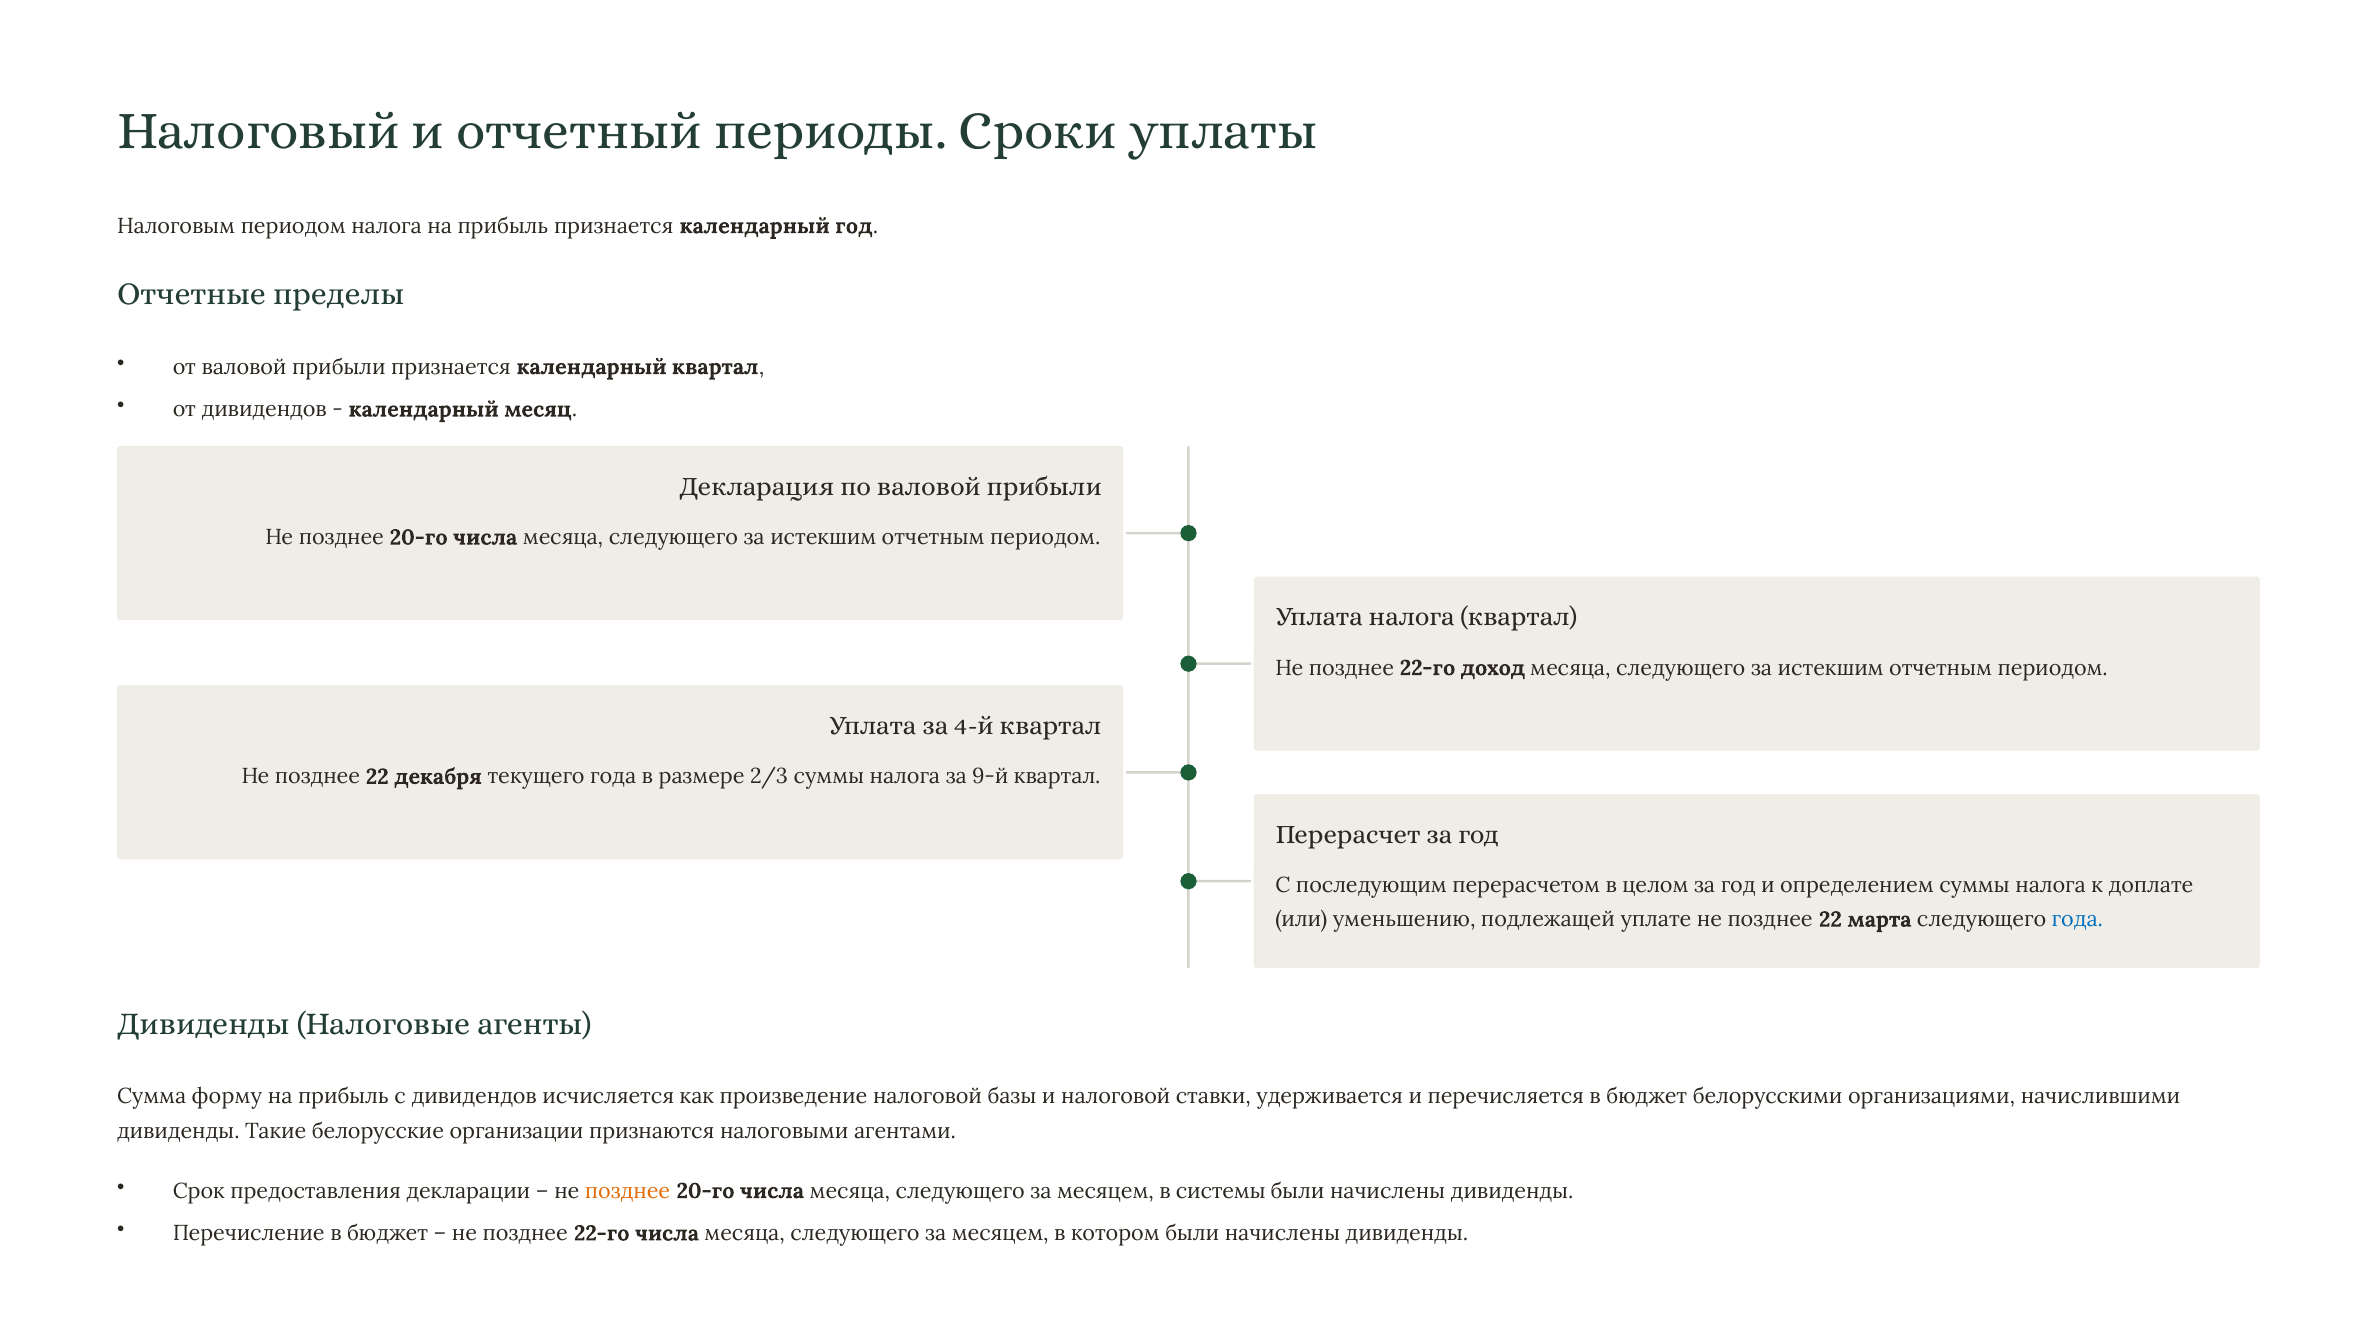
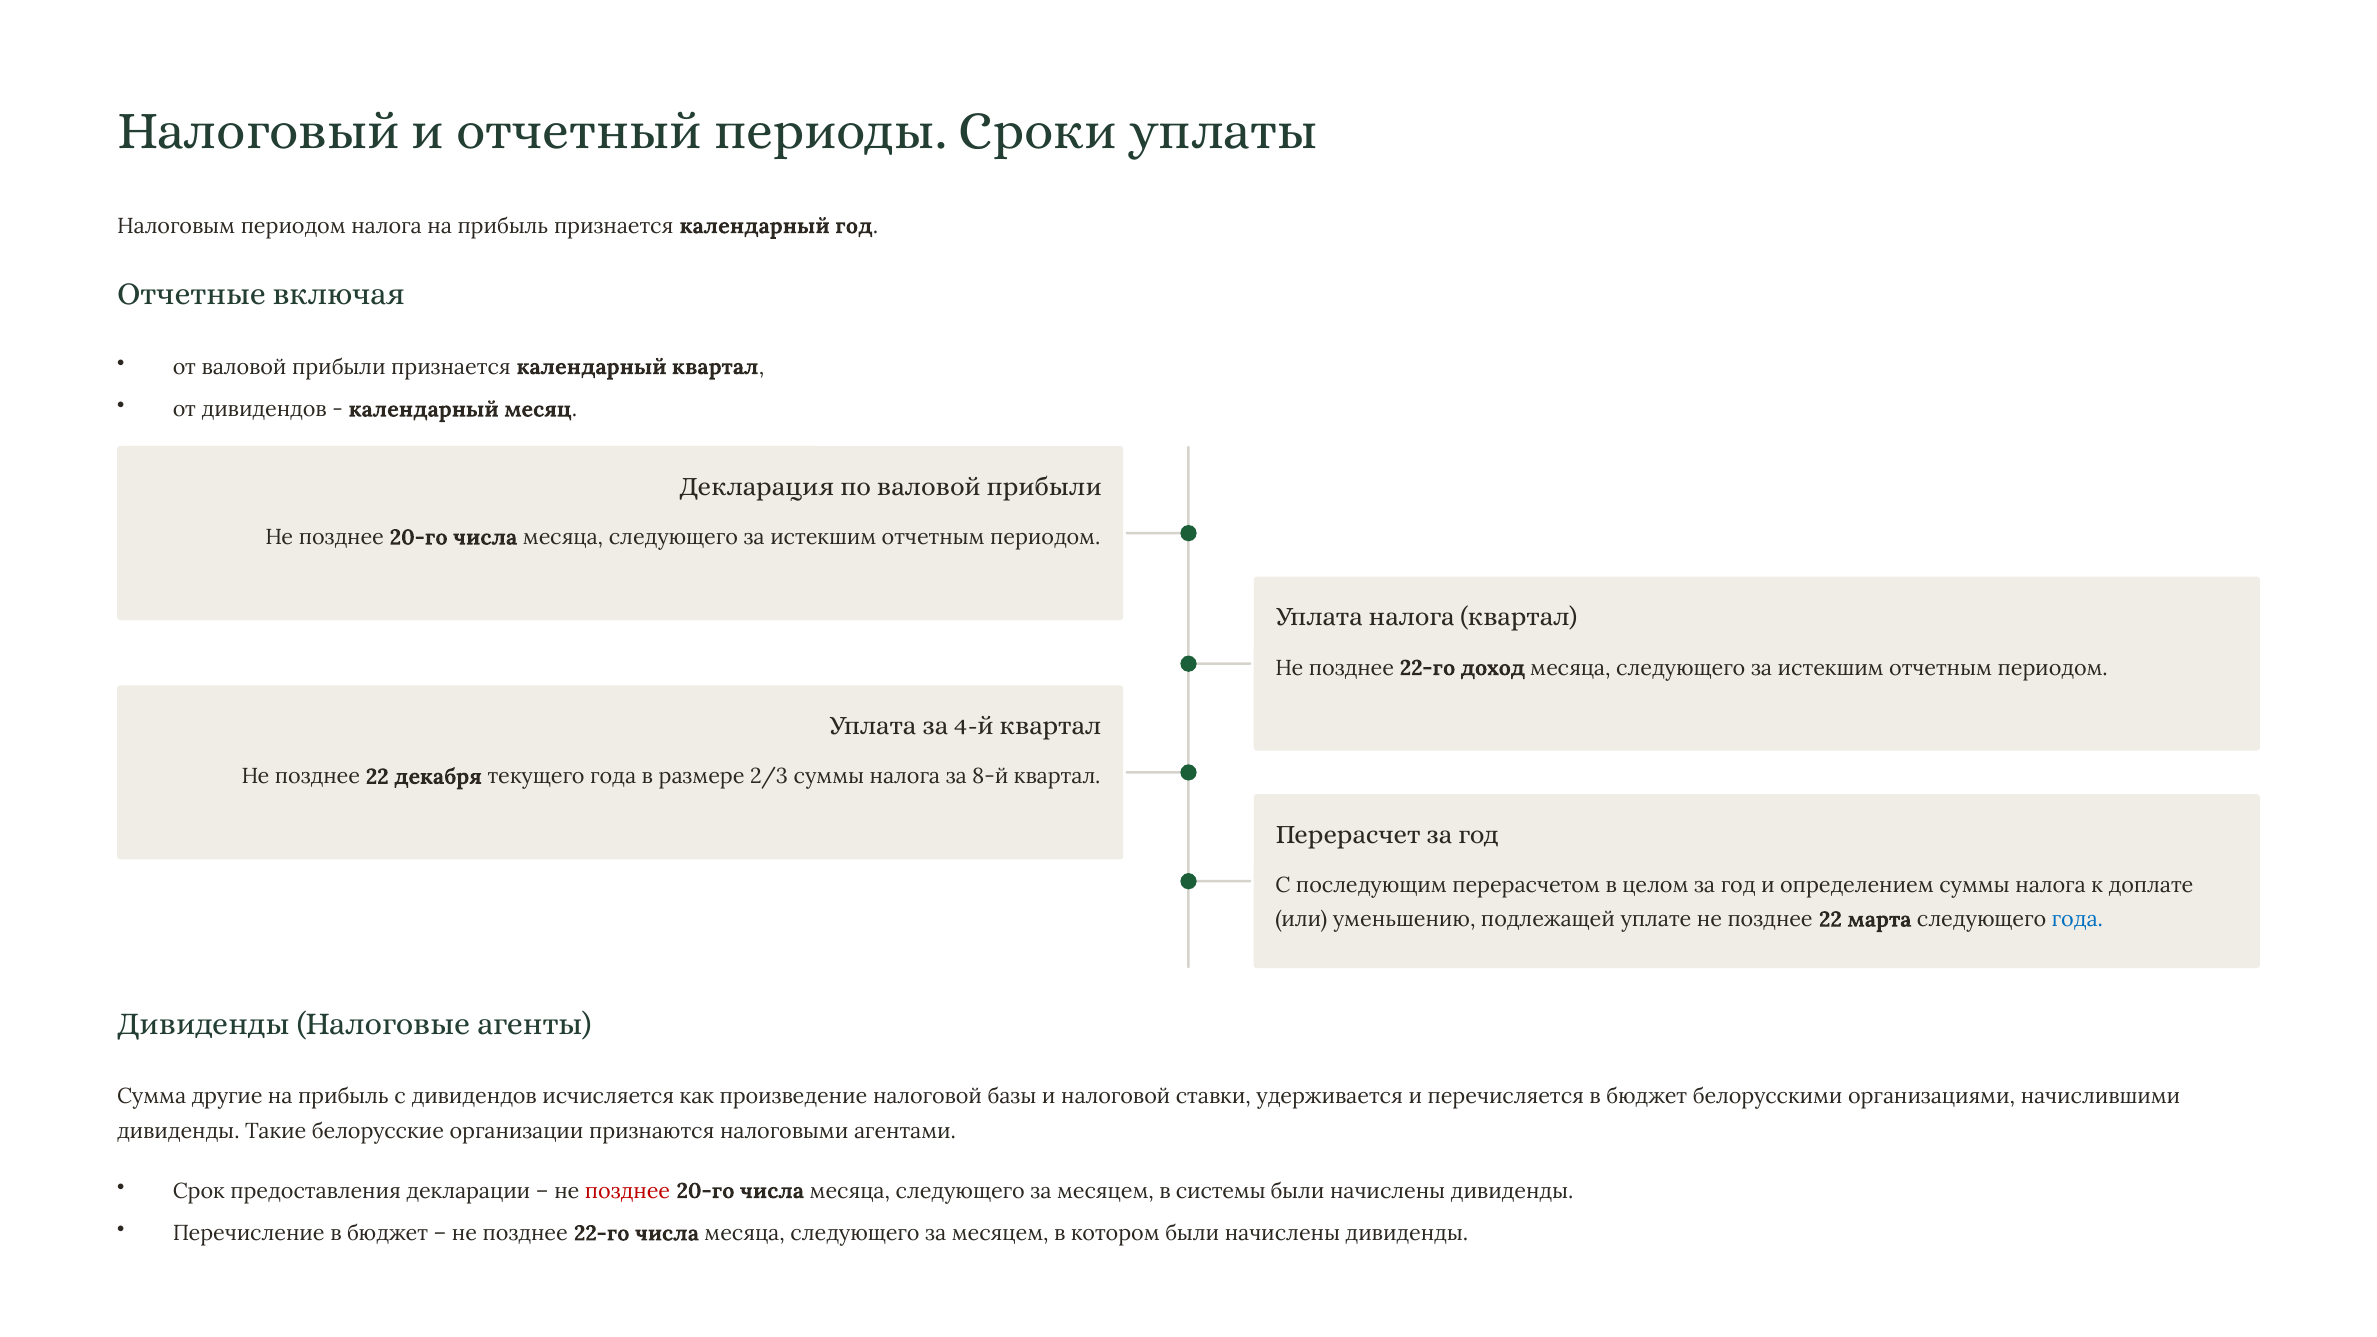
пределы: пределы -> включая (339, 294)
9-й: 9-й -> 8-й (990, 777)
форму: форму -> другие (227, 1097)
позднее colour: orange -> red (628, 1191)
